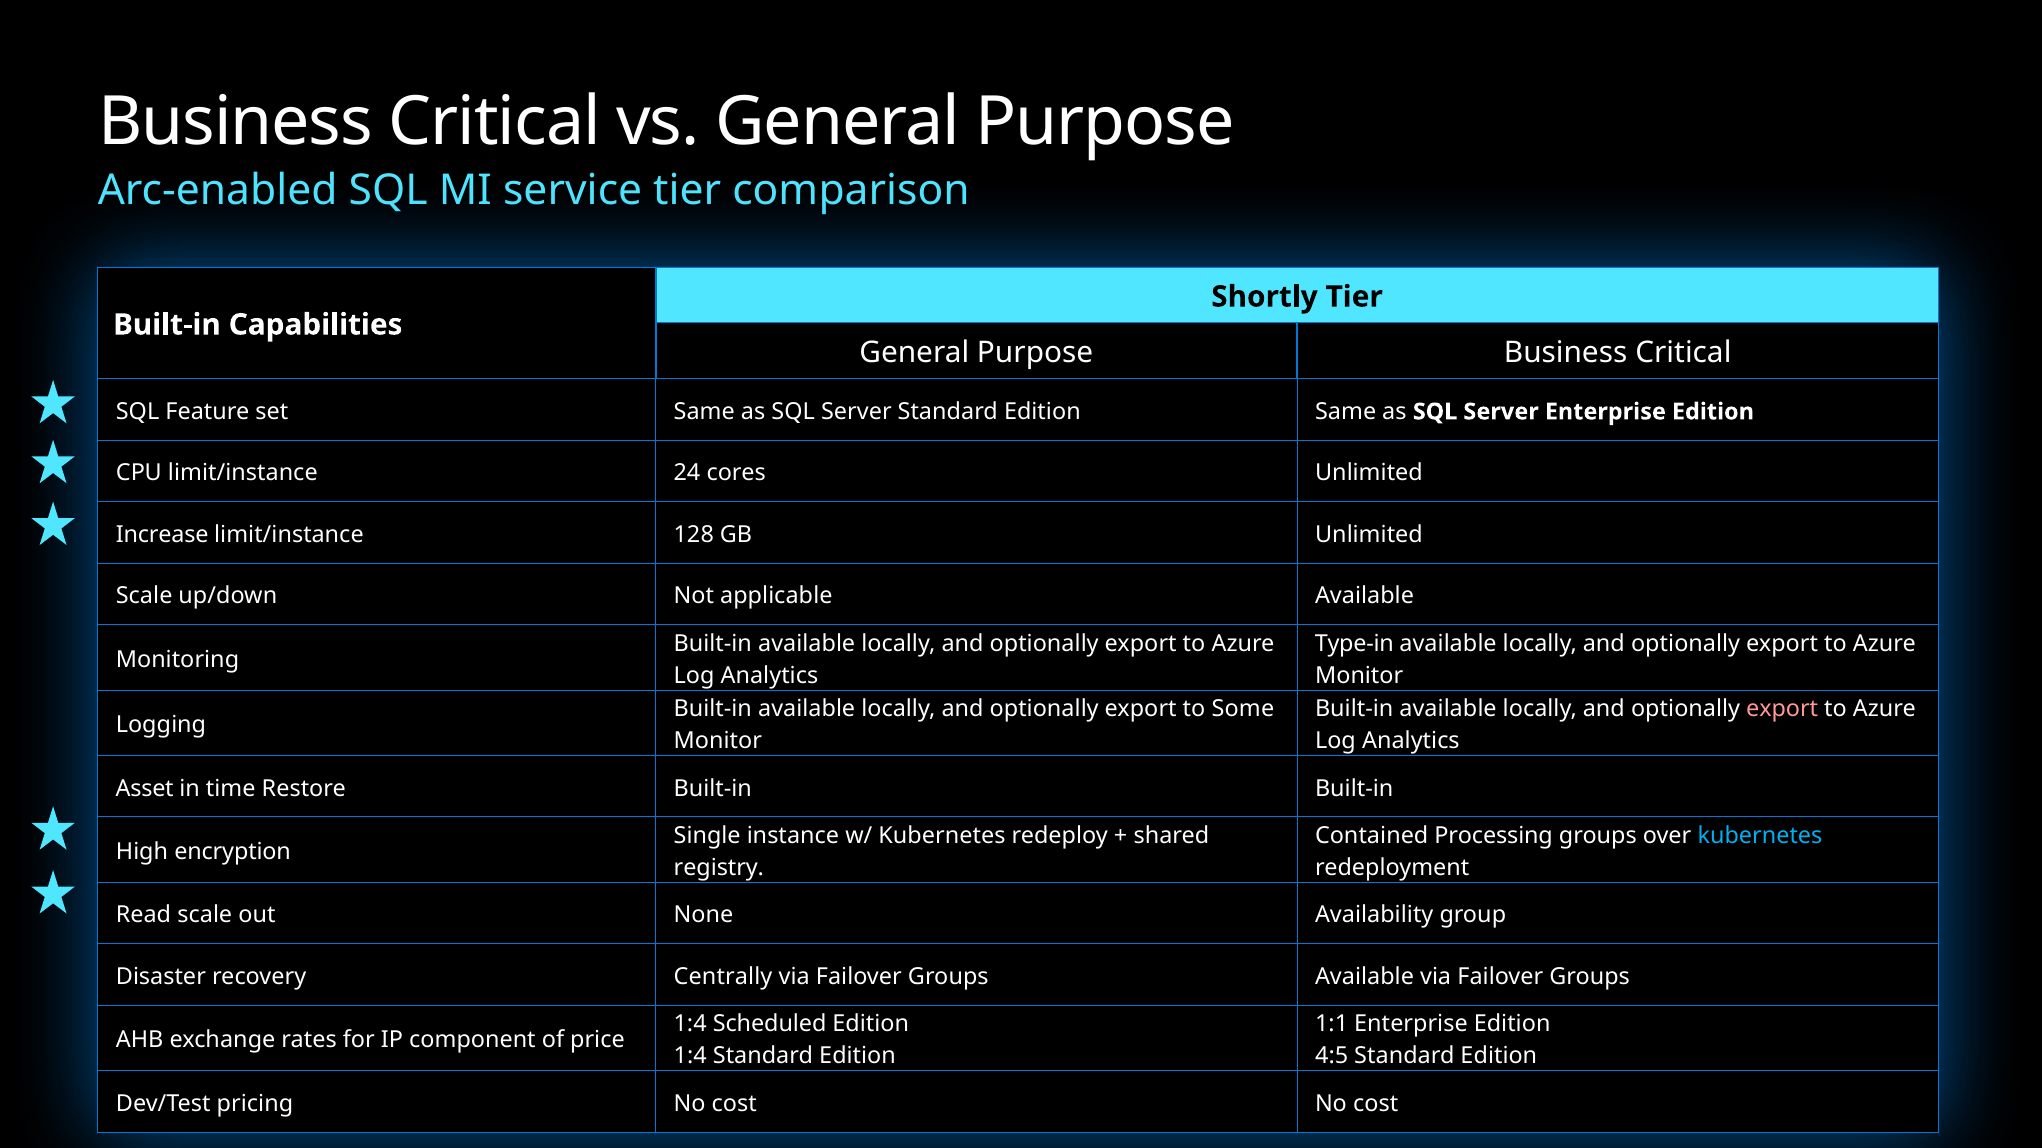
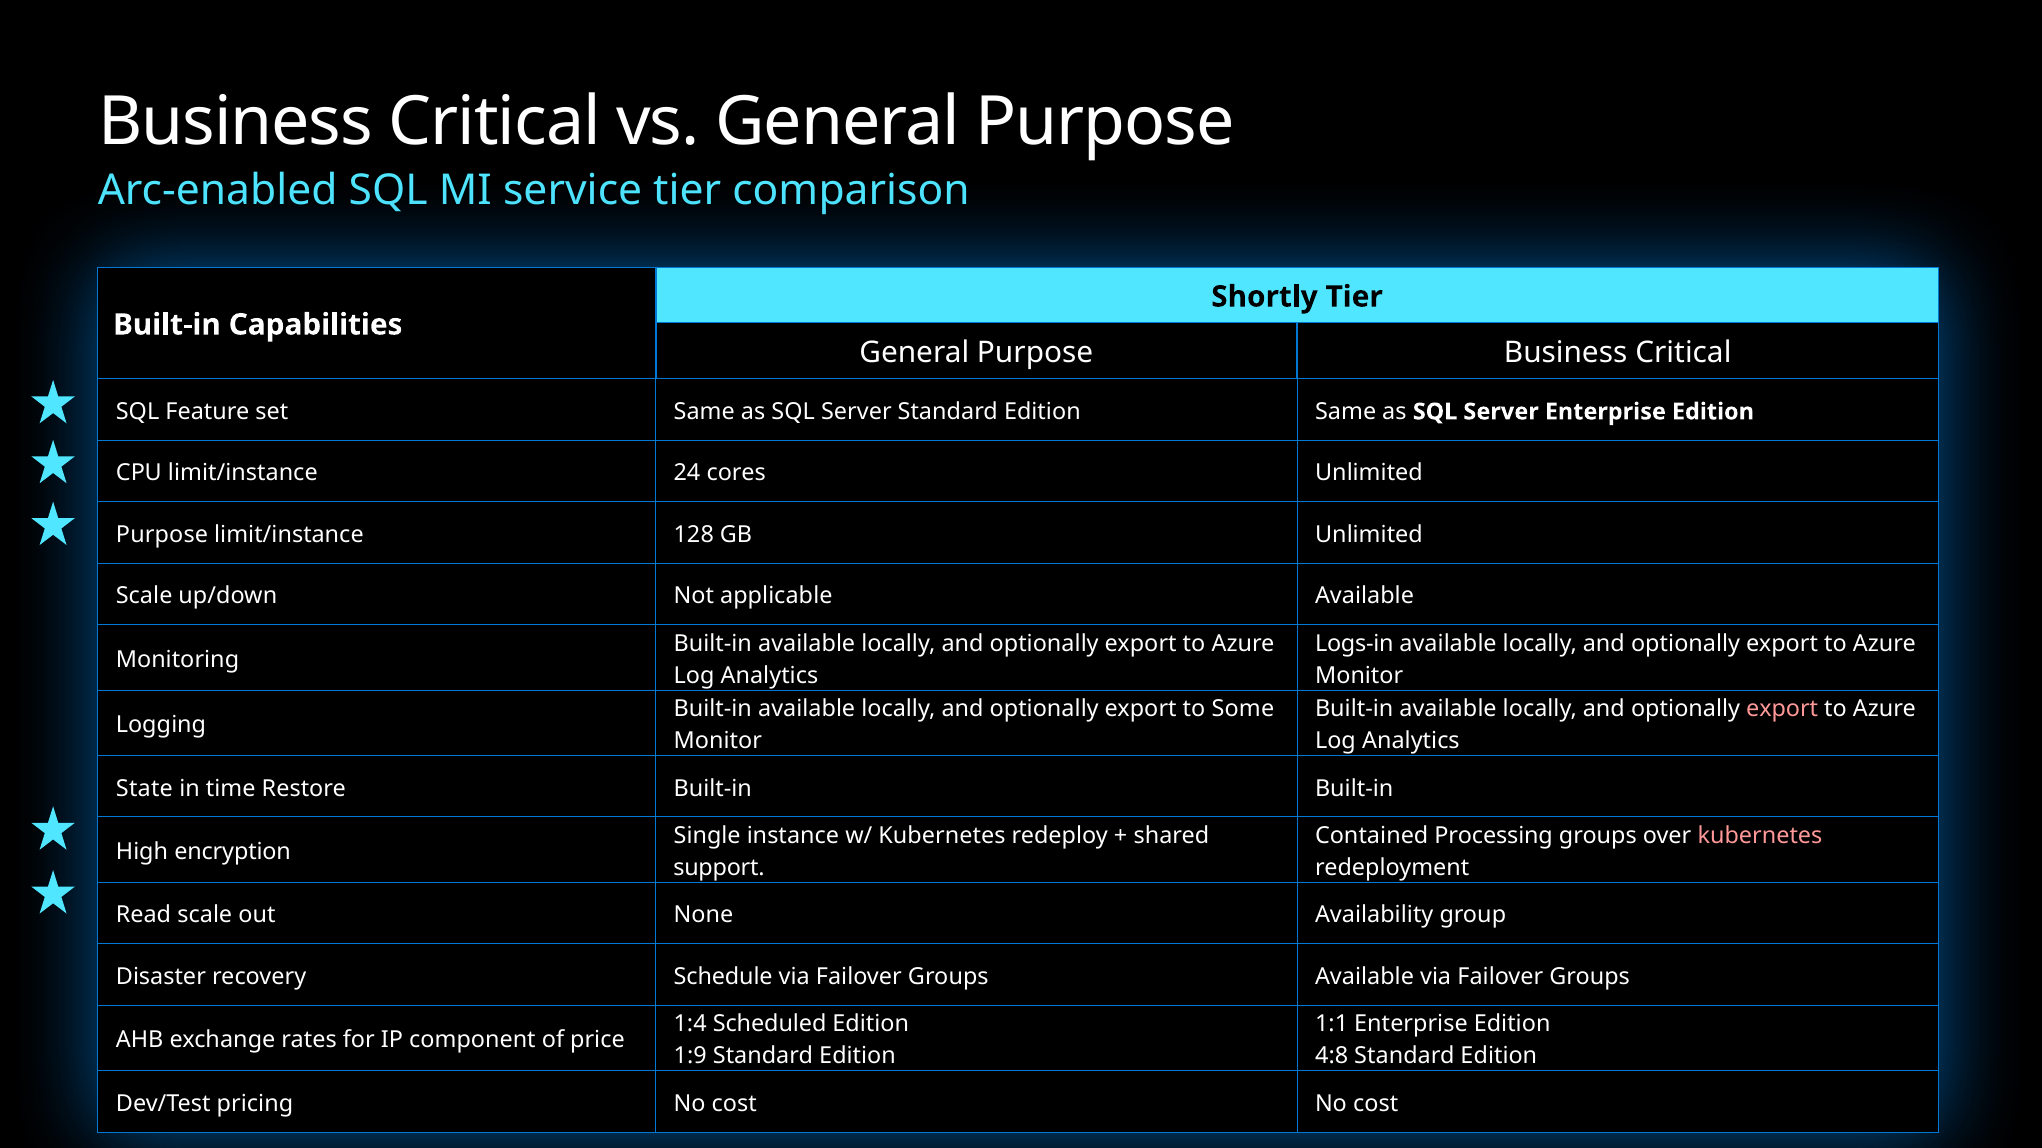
Increase: Increase -> Purpose (162, 535)
Type-in: Type-in -> Logs-in (1354, 644)
Asset: Asset -> State (144, 789)
kubernetes colour: light blue -> pink (1760, 836)
registry: registry -> support (719, 868)
Centrally: Centrally -> Schedule (723, 977)
1:4: 1:4 -> 1:9 (690, 1057)
4:5: 4:5 -> 4:8 (1332, 1057)
